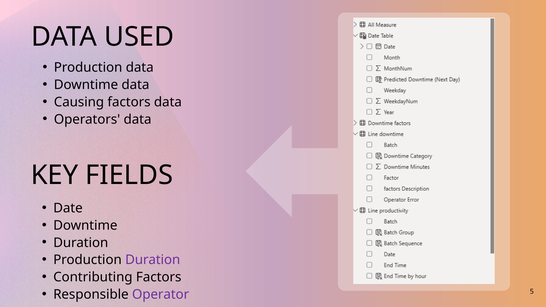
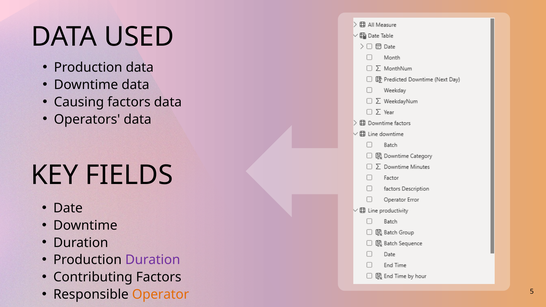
Operator colour: purple -> orange (161, 295)
